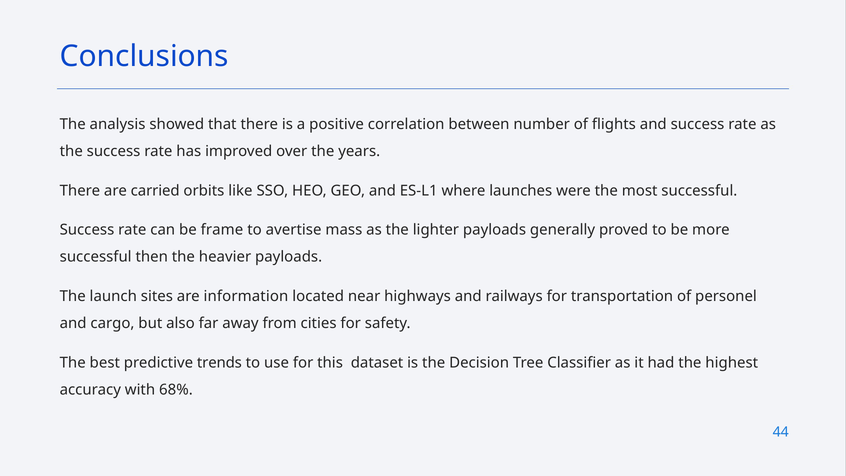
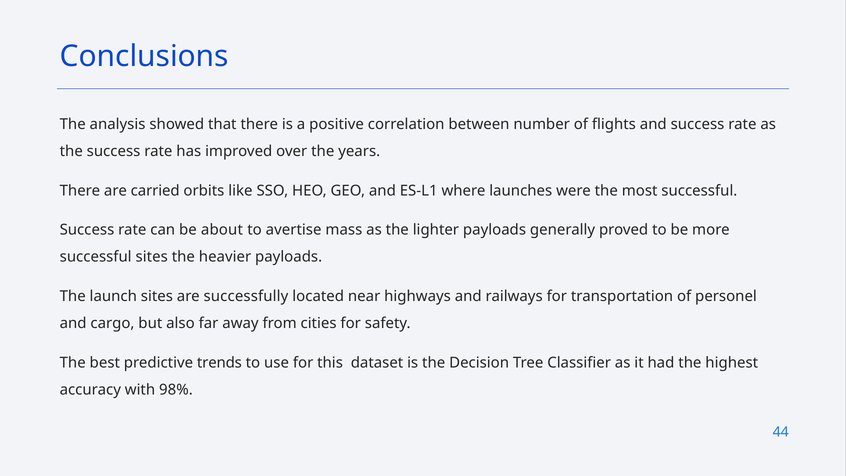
frame: frame -> about (222, 230)
successful then: then -> sites (152, 257)
information: information -> successfully (246, 296)
68%: 68% -> 98% (176, 390)
